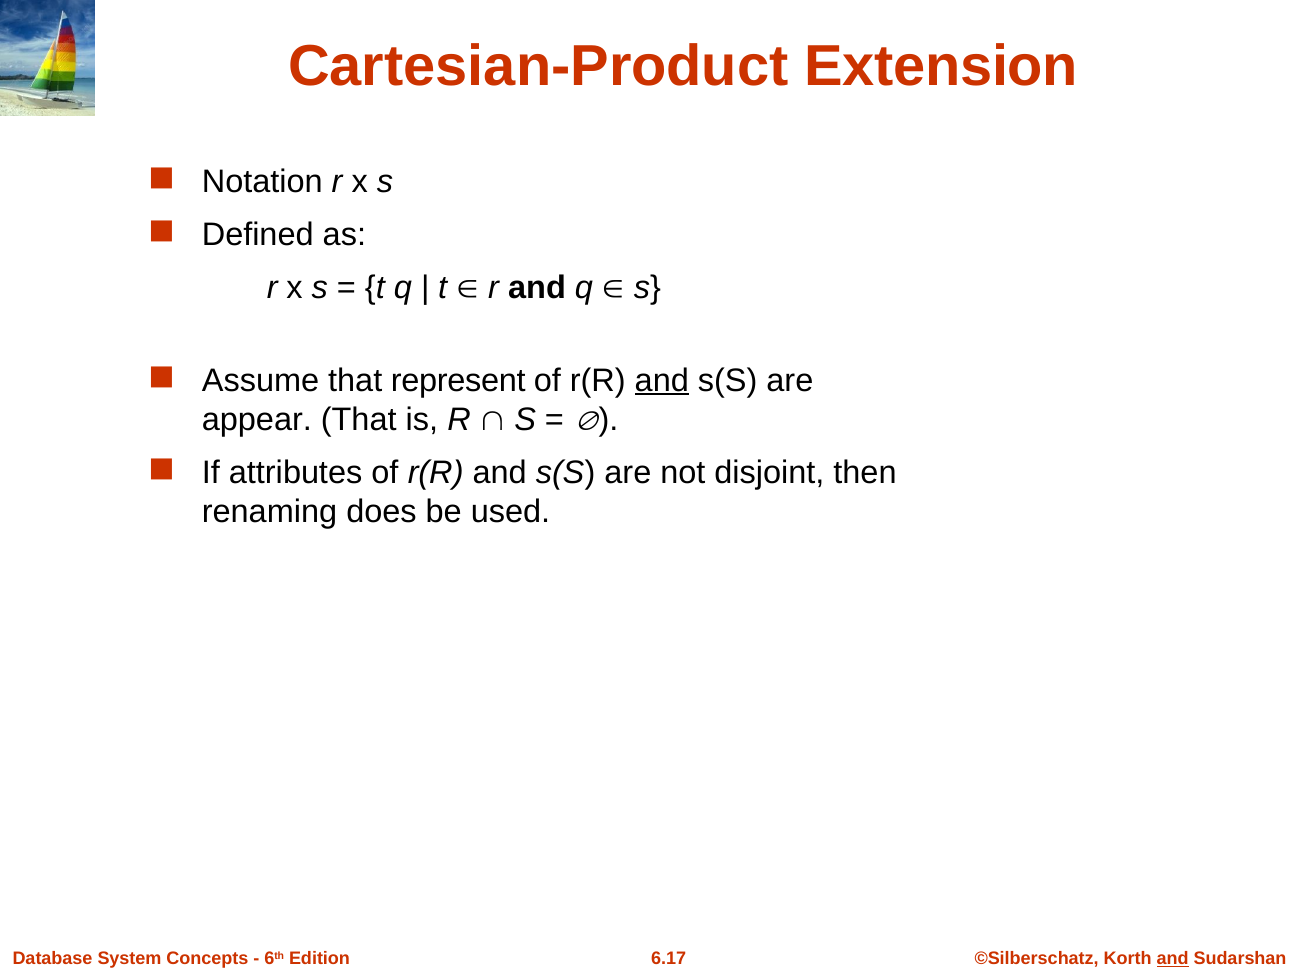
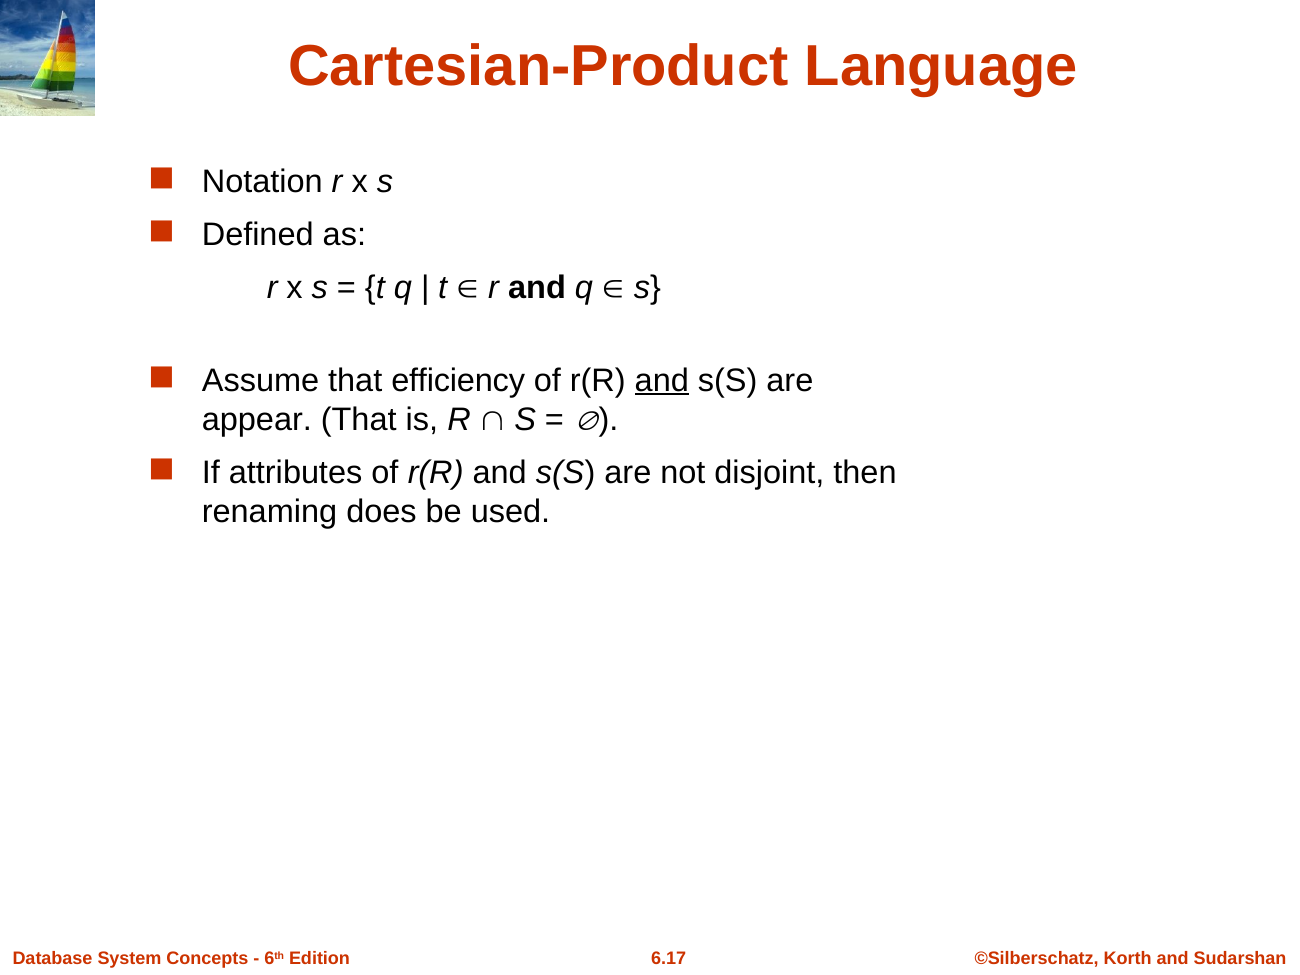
Extension: Extension -> Language (941, 66)
represent: represent -> efficiency (458, 380)
and underline: present -> none (1173, 959)
